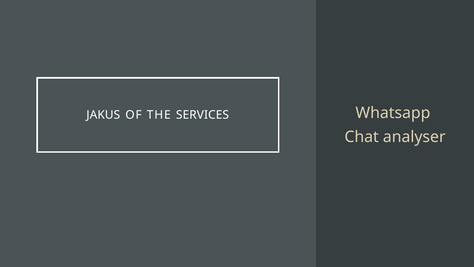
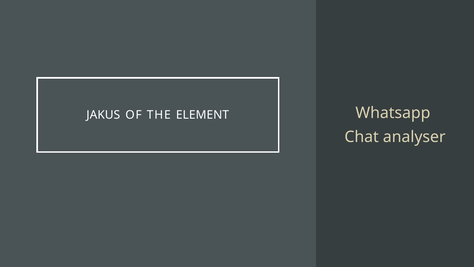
SERVICES: SERVICES -> ELEMENT (202, 115)
